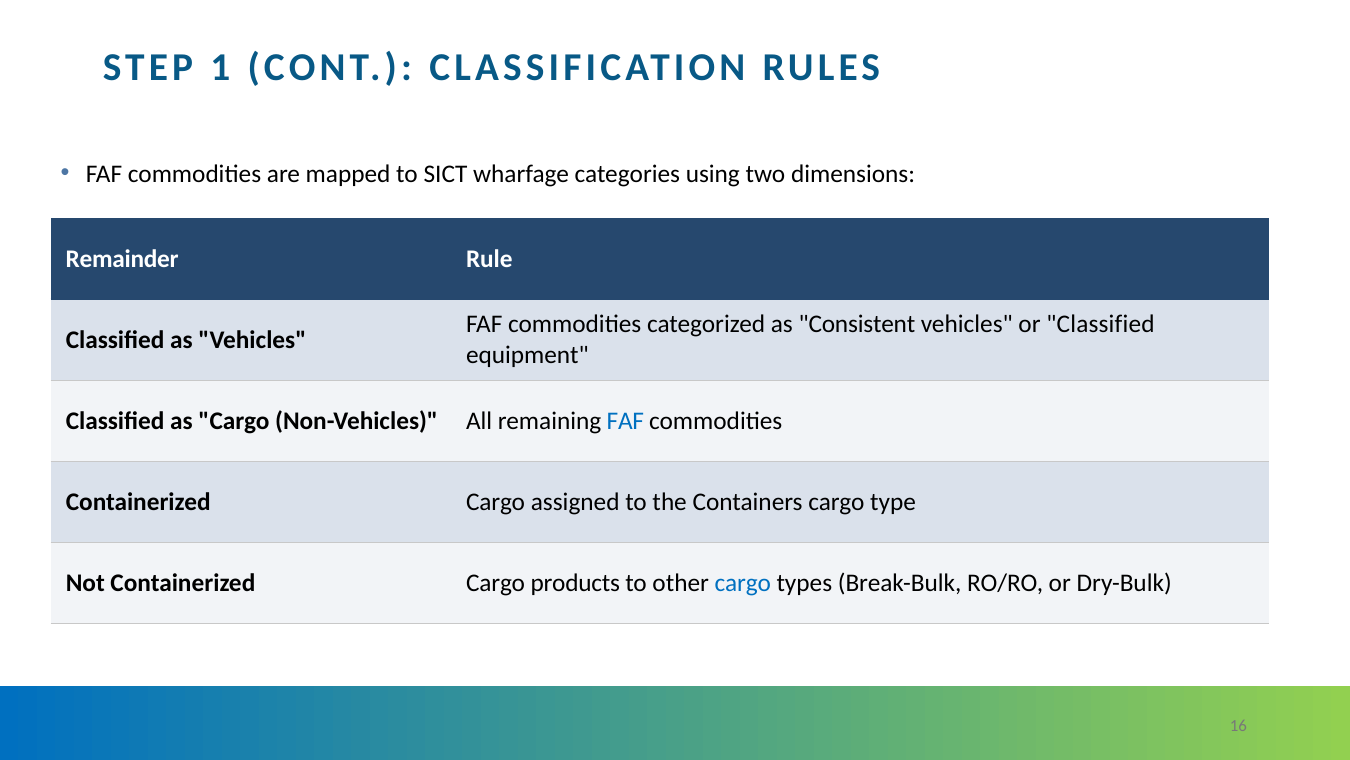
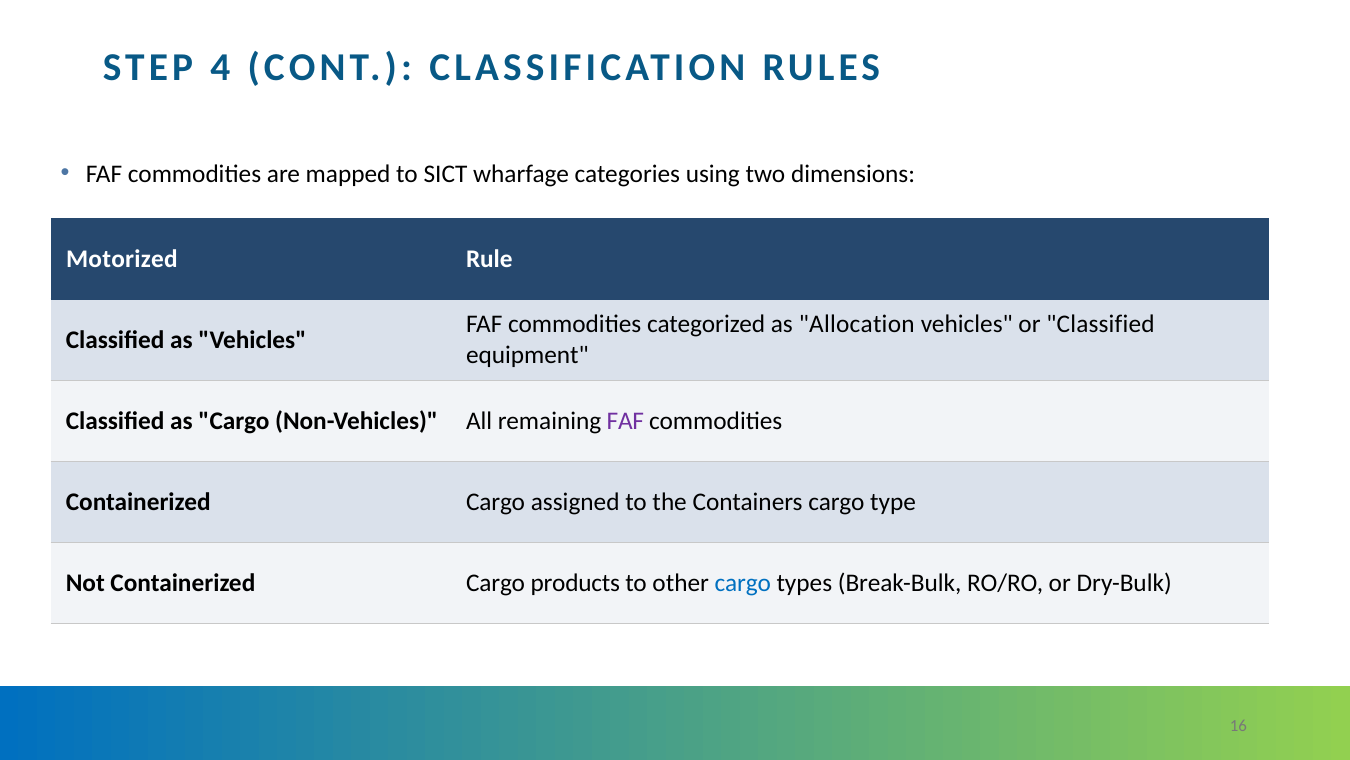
1: 1 -> 4 (220, 68)
Remainder: Remainder -> Motorized (122, 258)
Consistent: Consistent -> Allocation (857, 324)
FAF colour: blue -> purple (625, 420)
